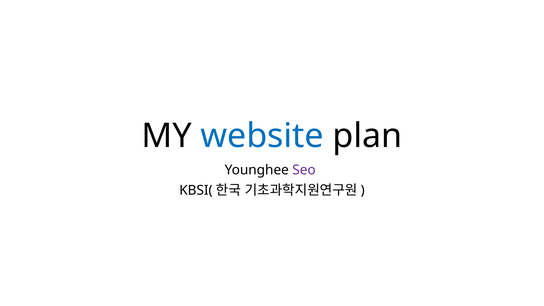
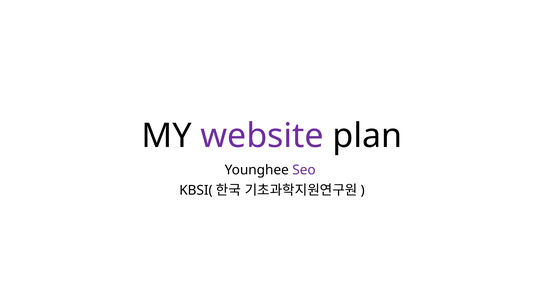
website colour: blue -> purple (262, 136)
